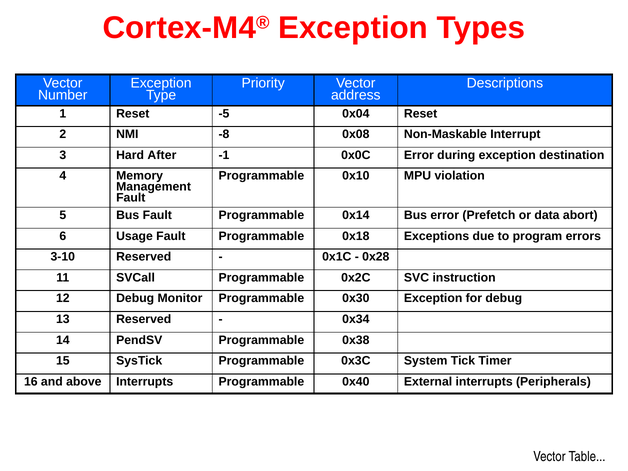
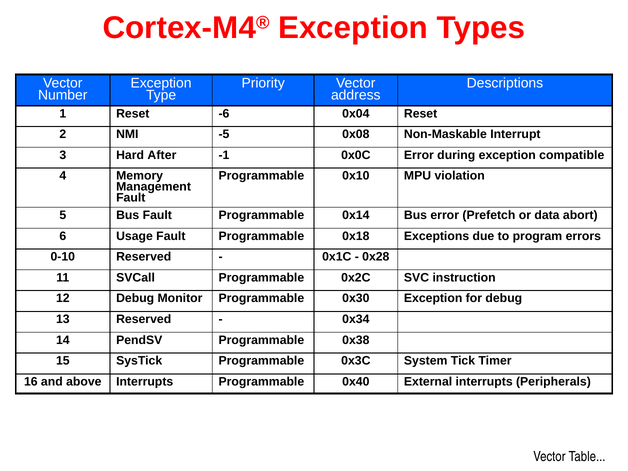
-5: -5 -> -6 (224, 114)
-8: -8 -> -5 (224, 134)
destination: destination -> compatible (572, 155)
3-10: 3-10 -> 0-10 (63, 257)
